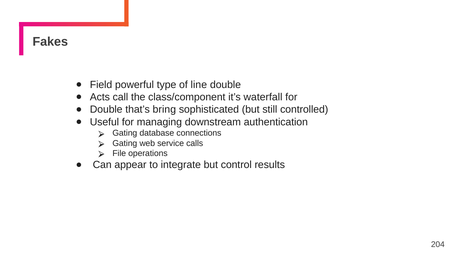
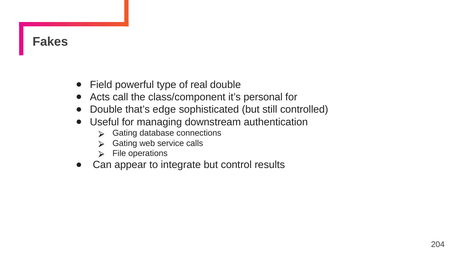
line: line -> real (199, 85)
waterfall: waterfall -> personal (263, 97)
bring: bring -> edge (164, 109)
